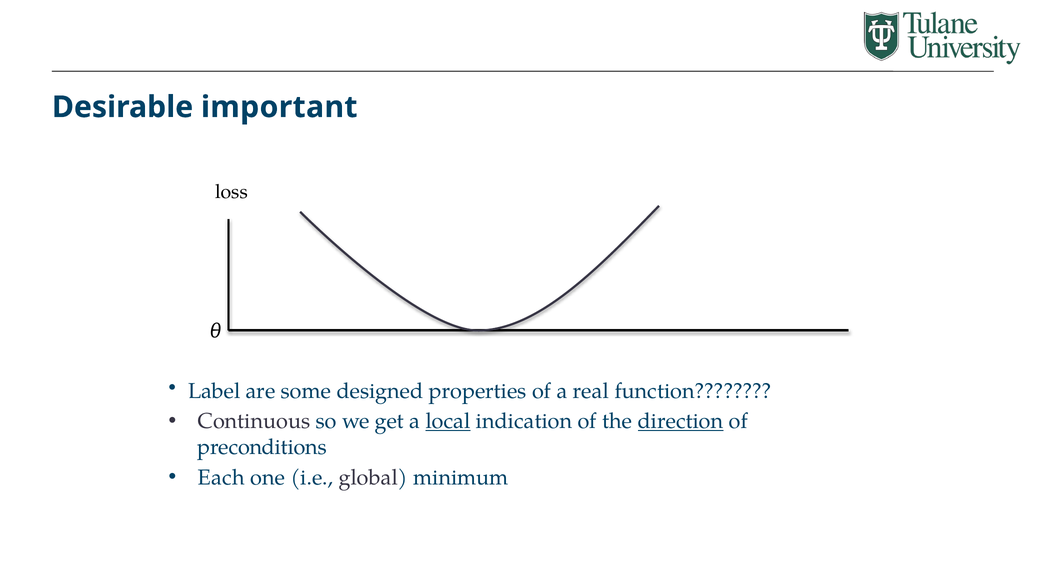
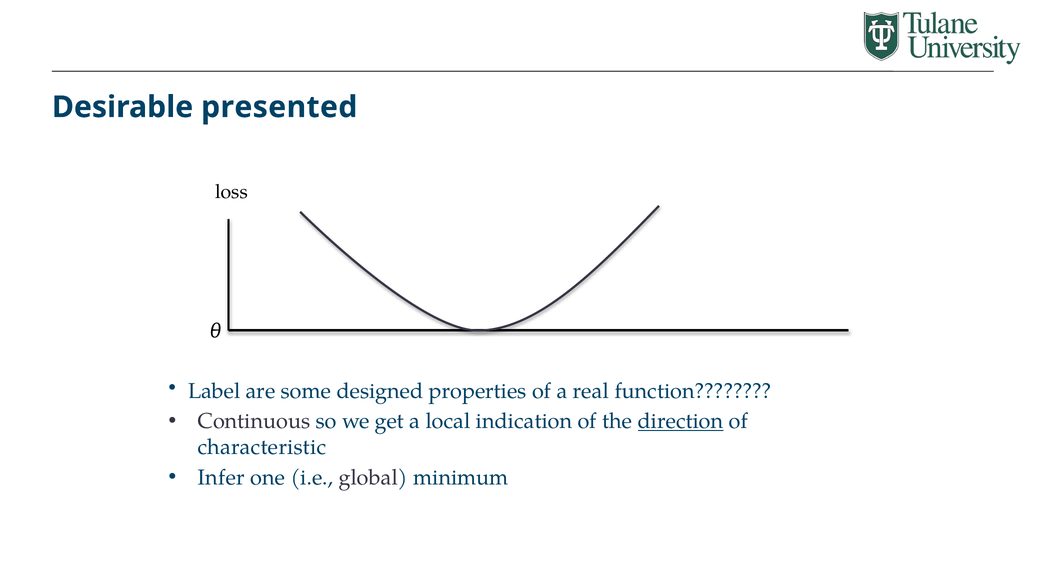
important: important -> presented (279, 107)
local underline: present -> none (448, 421)
preconditions: preconditions -> characteristic (262, 447)
Each: Each -> Infer (221, 478)
